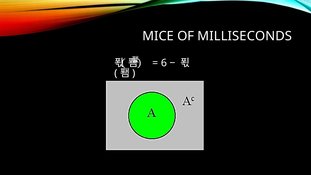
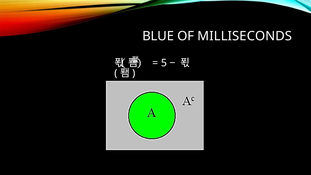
MICE: MICE -> BLUE (158, 36)
6: 6 -> 5 (164, 63)
